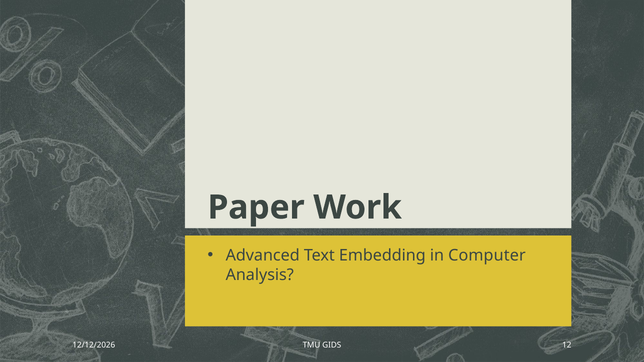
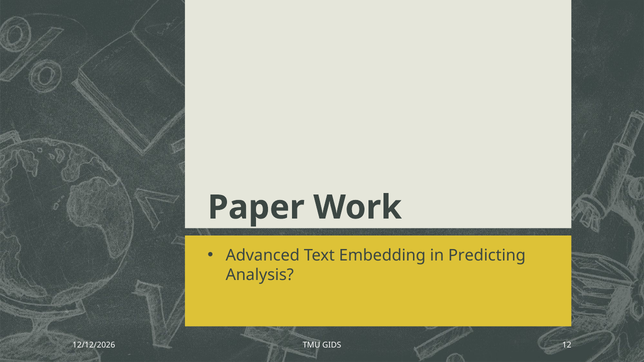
Computer: Computer -> Predicting (487, 256)
